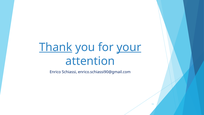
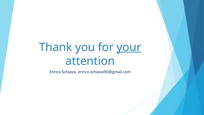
Thank underline: present -> none (56, 47)
